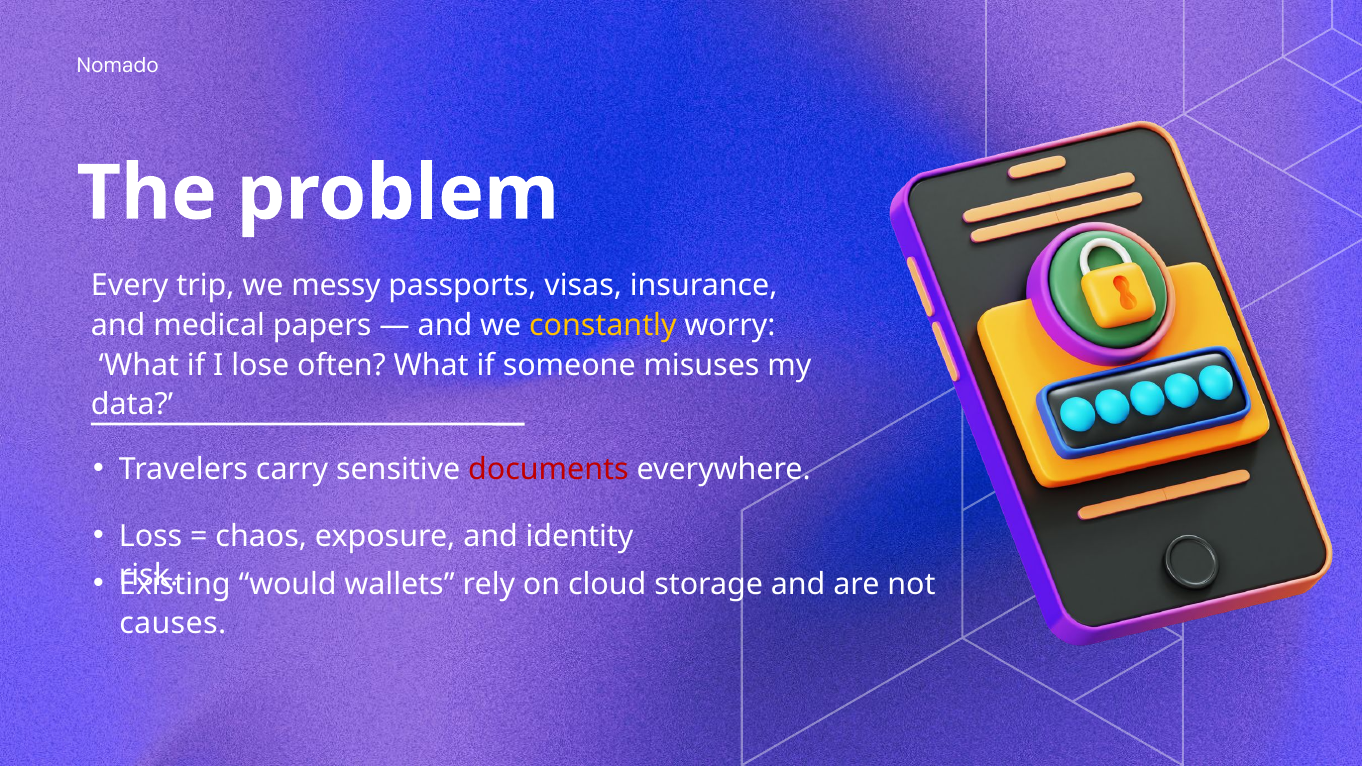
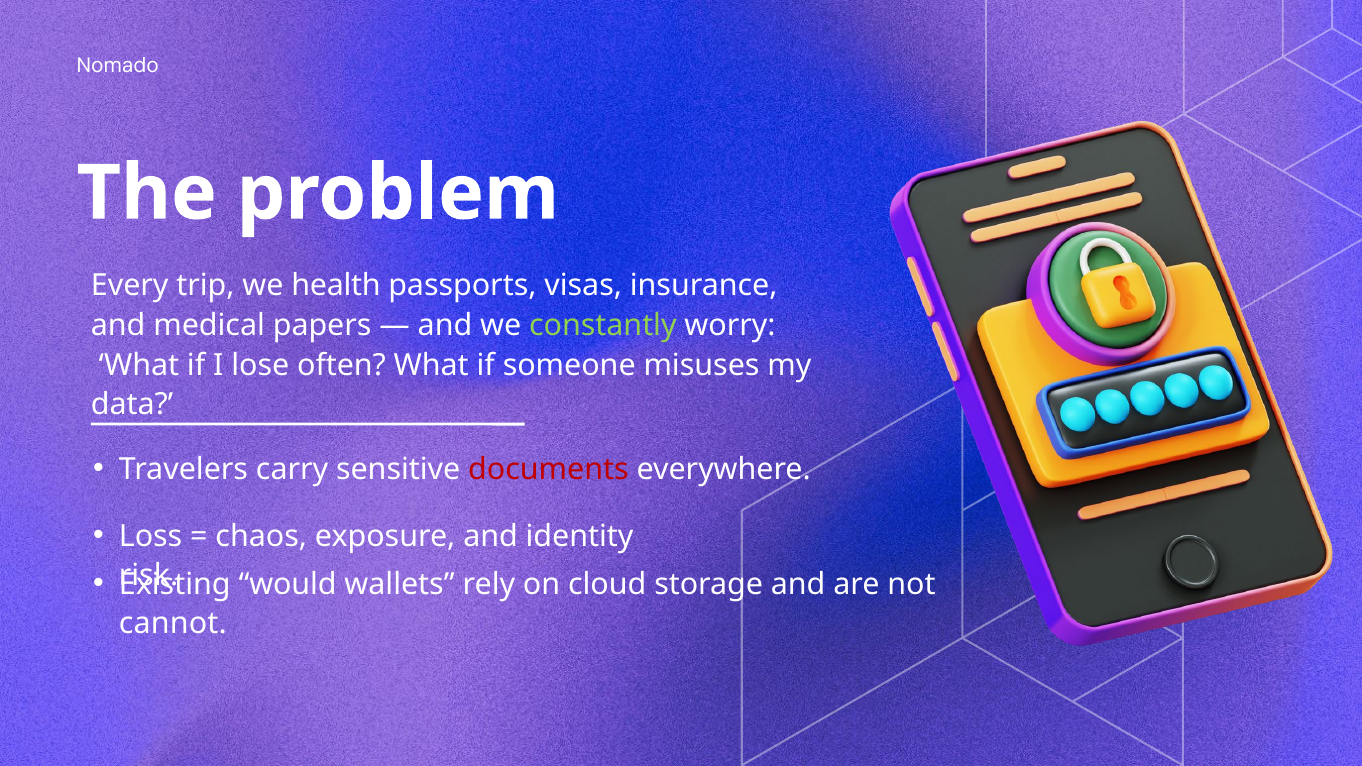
messy: messy -> health (336, 286)
constantly colour: yellow -> light green (603, 325)
causes: causes -> cannot (173, 624)
